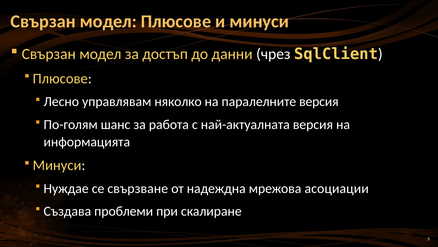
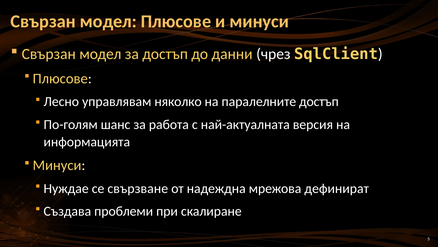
паралелните версия: версия -> достъп (319, 102)
асоциации: асоциации -> дефинират (337, 188)
